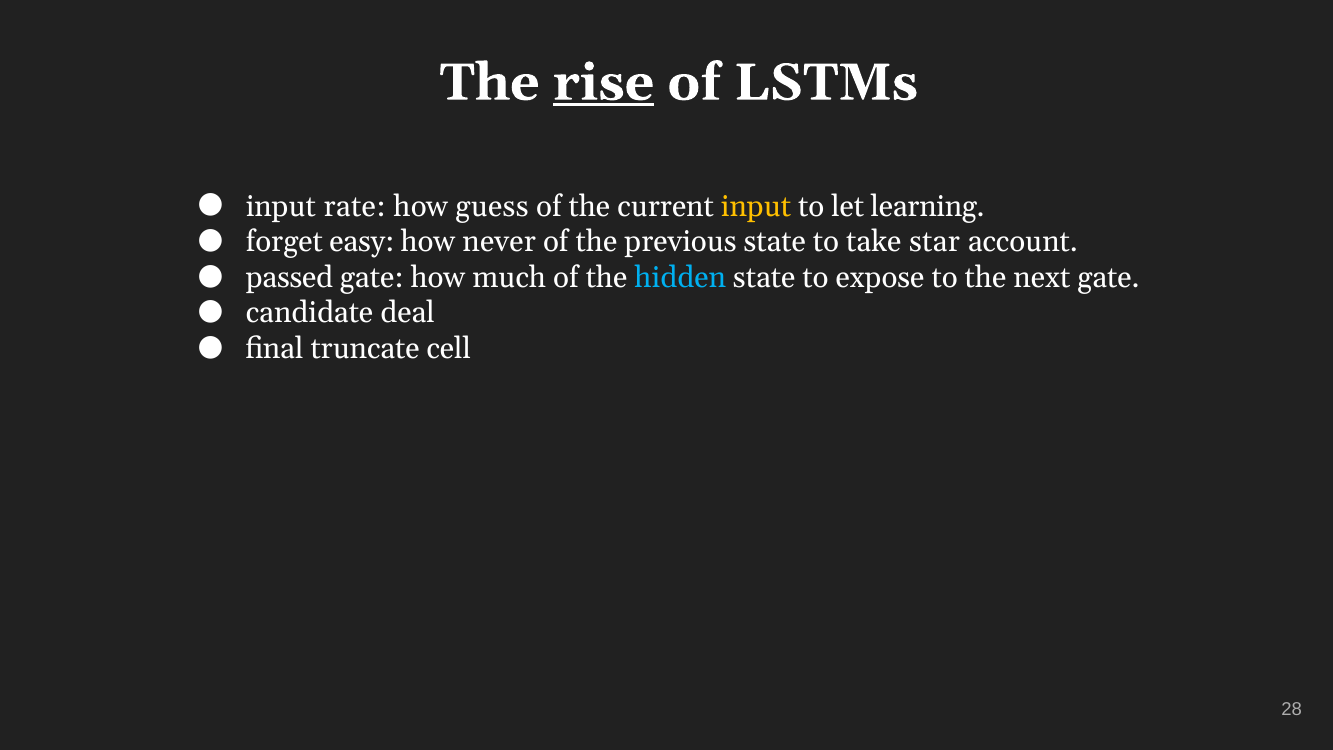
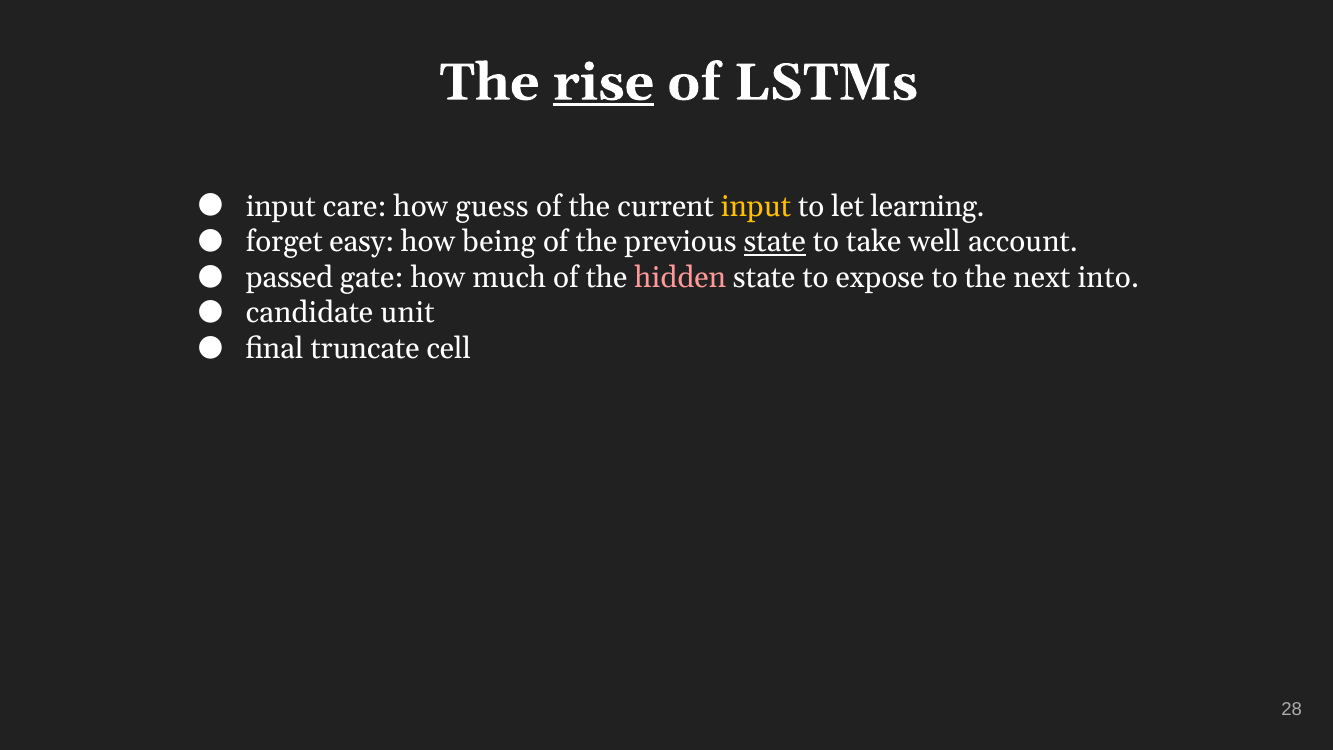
rate: rate -> care (355, 207)
never: never -> being (499, 242)
state underline: none -> present (775, 242)
star: star -> well (935, 242)
hidden colour: light blue -> pink (680, 278)
next gate: gate -> into (1108, 278)
deal: deal -> unit (407, 313)
